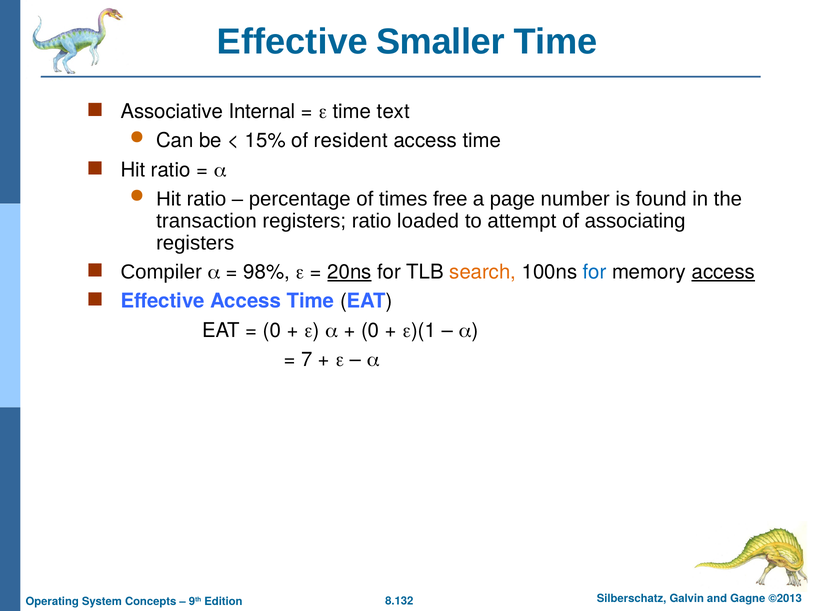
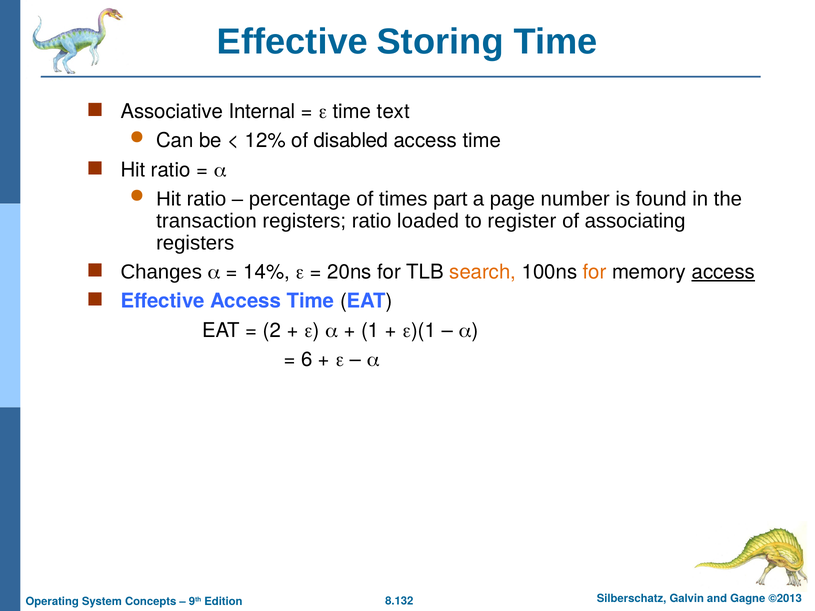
Smaller: Smaller -> Storing (440, 42)
15%: 15% -> 12% (265, 141)
resident: resident -> disabled (351, 141)
free: free -> part (450, 199)
attempt: attempt -> register (522, 221)
Compiler: Compiler -> Changes (161, 272)
98%: 98% -> 14% (267, 272)
20ns underline: present -> none (349, 272)
for colour: blue -> orange (595, 272)
0: 0 -> 2 (272, 330)
0: 0 -> 1 (370, 330)
7: 7 -> 6 (307, 360)
